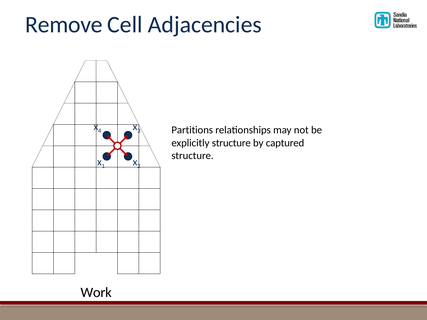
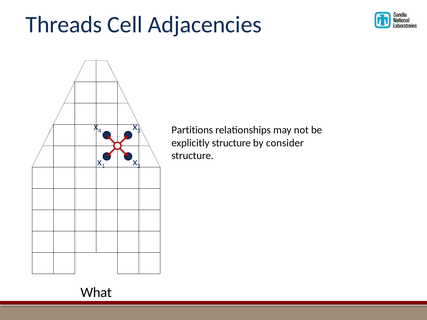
Remove: Remove -> Threads (64, 25)
captured: captured -> consider (285, 143)
Work: Work -> What (96, 293)
